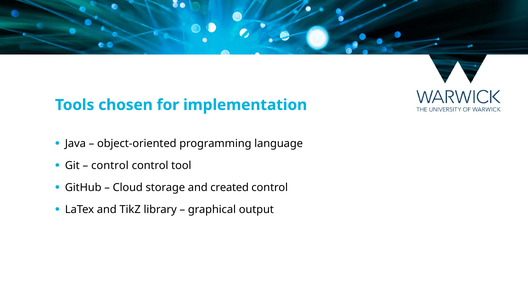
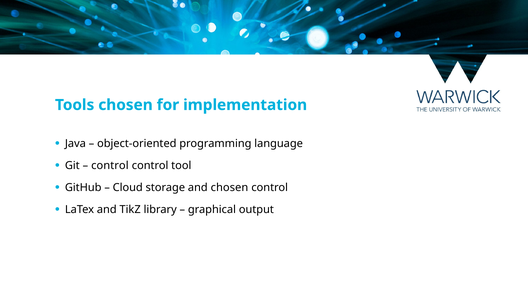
and created: created -> chosen (229, 188)
